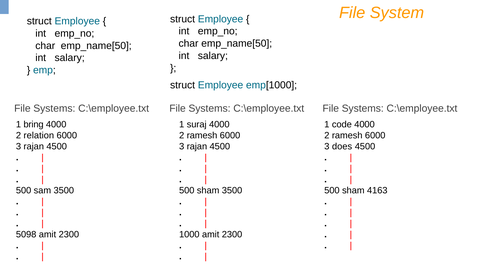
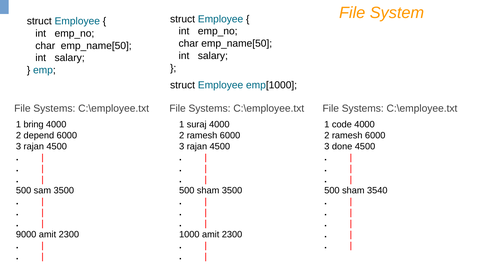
relation: relation -> depend (39, 136)
does: does -> done (342, 147)
4163: 4163 -> 3540 (377, 191)
5098: 5098 -> 9000 (26, 235)
